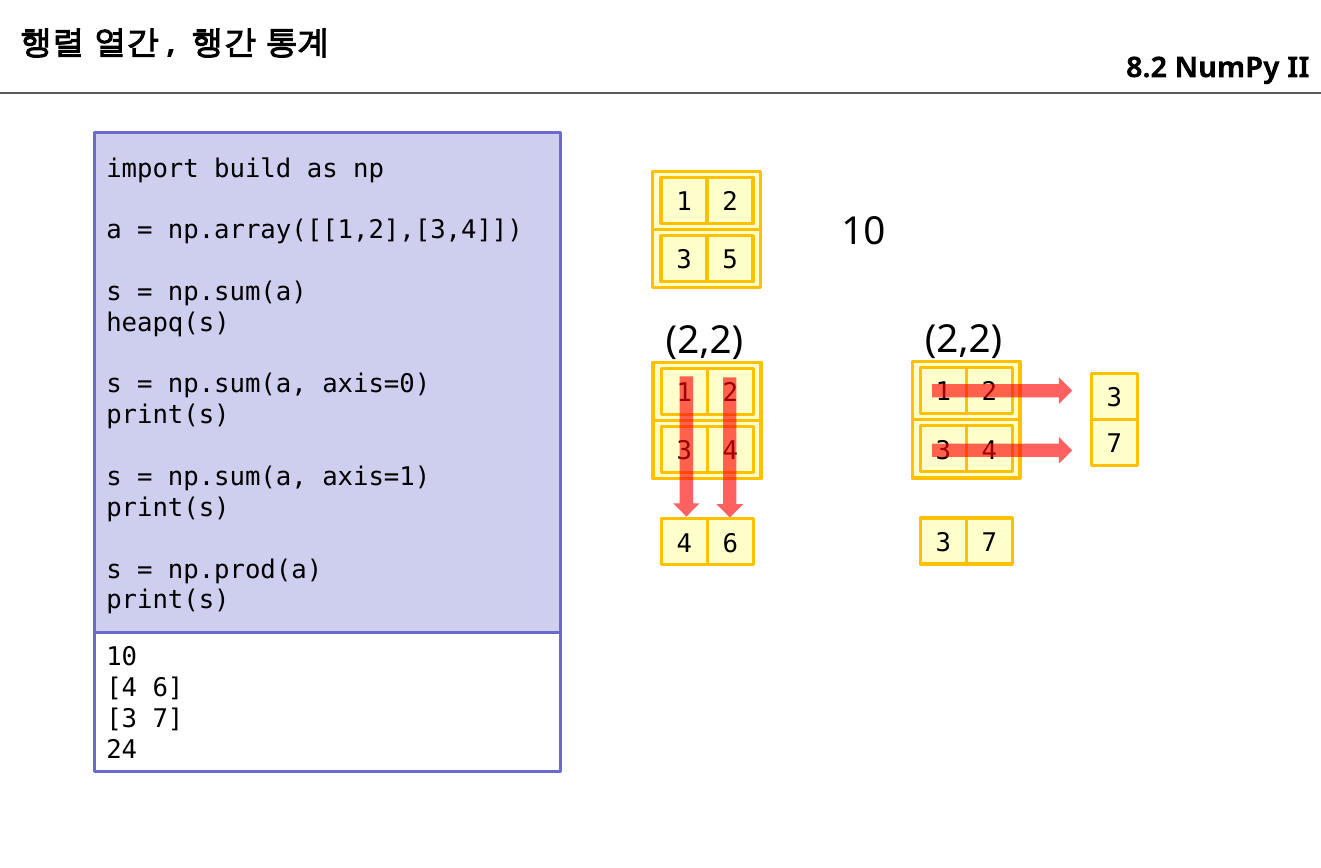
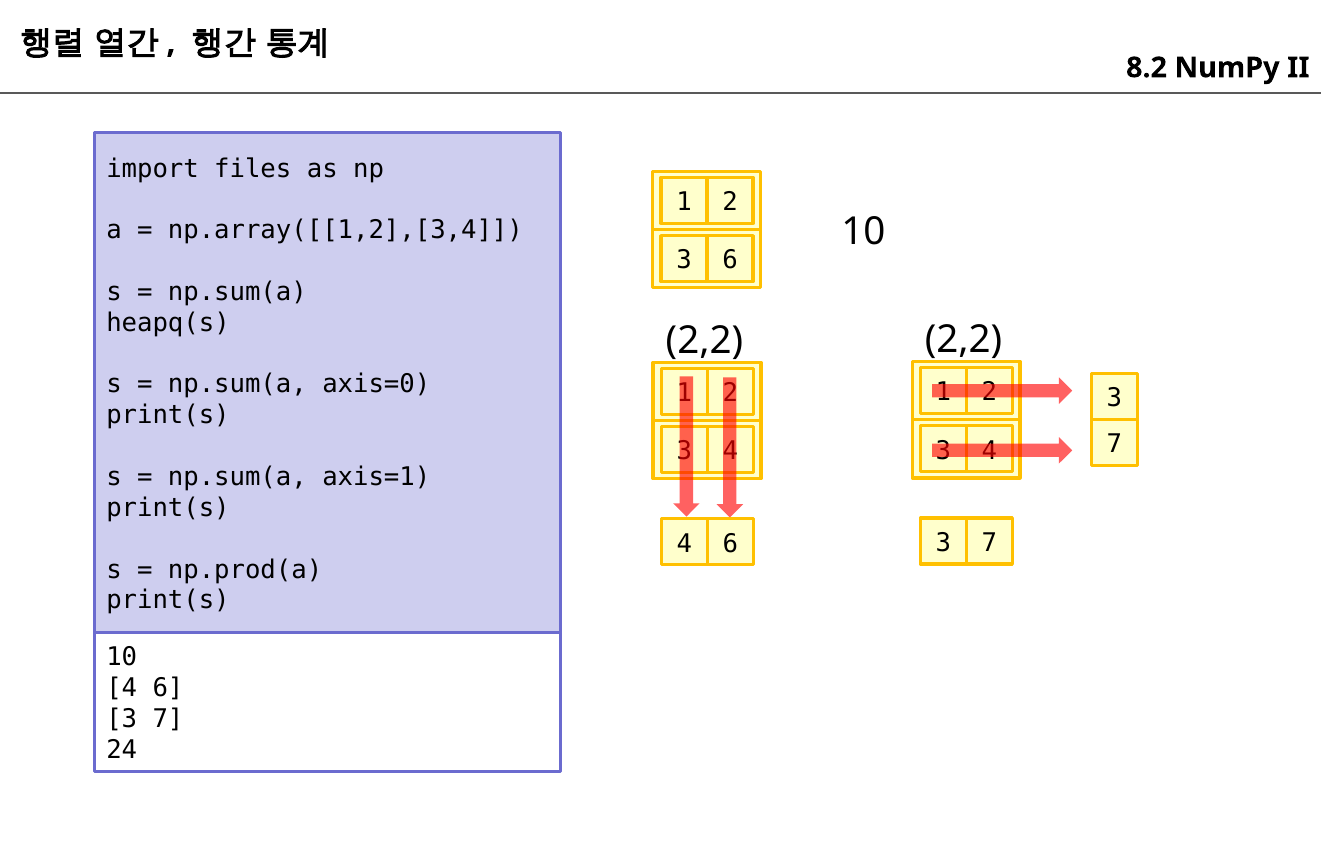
build: build -> files (253, 168)
3 5: 5 -> 6 (730, 260)
